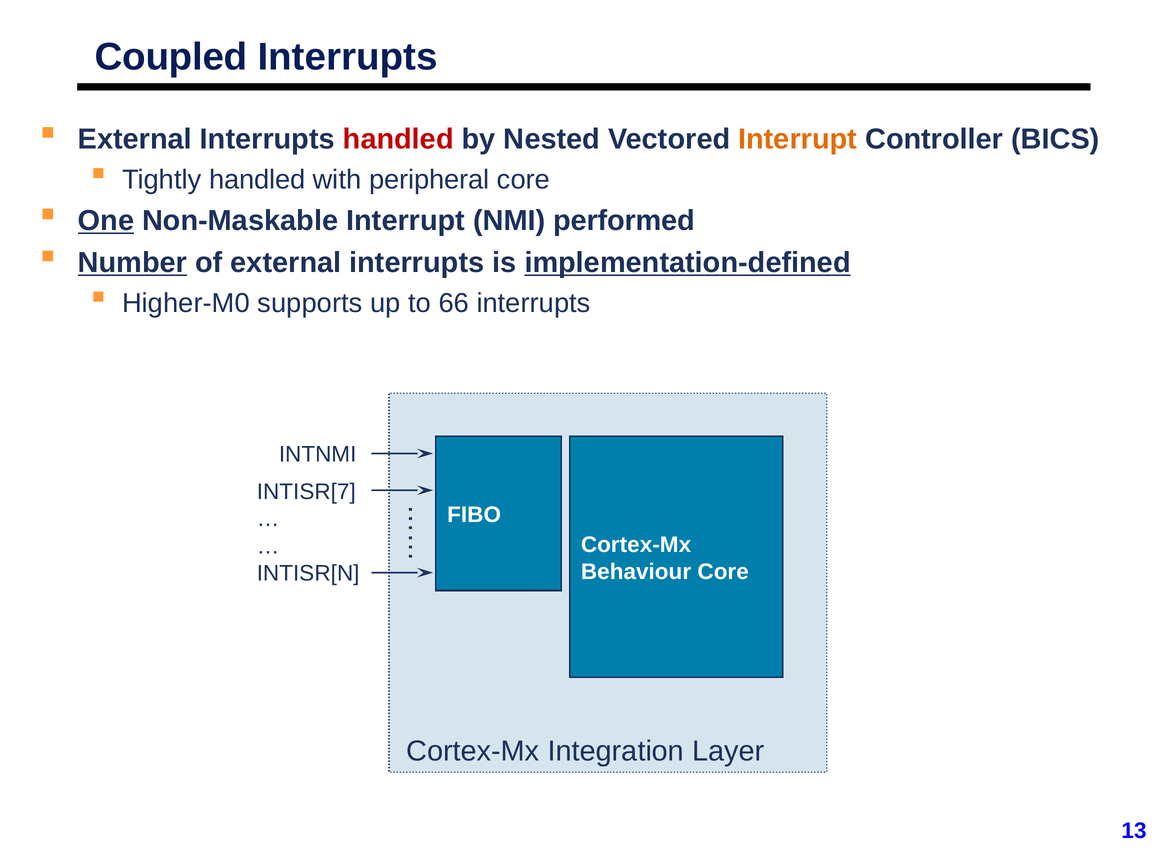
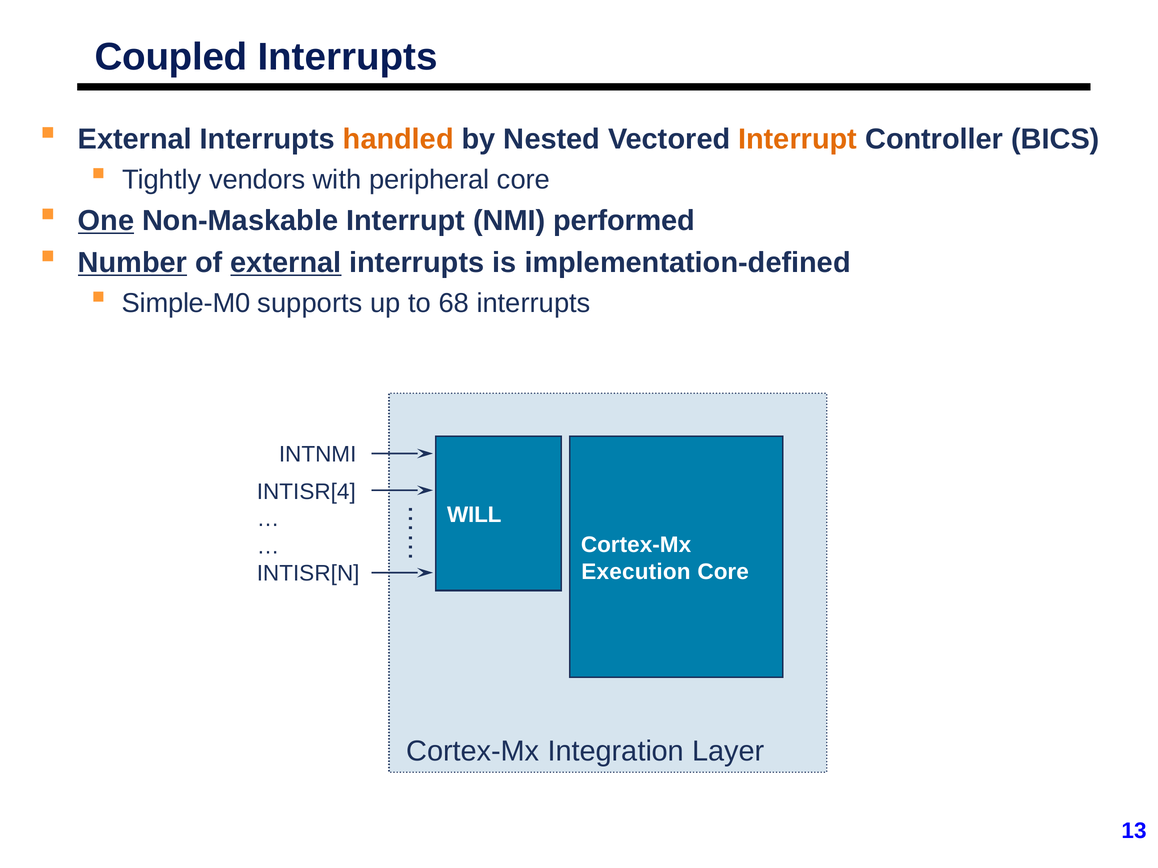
handled colour: red -> orange (398, 139)
Tightly handled: handled -> vendors (257, 180)
external underline: none -> present (286, 263)
implementation-defined underline: present -> none (688, 263)
Higher-M0: Higher-M0 -> Simple-M0 (186, 303)
66: 66 -> 68 (454, 303)
INTISR[7: INTISR[7 -> INTISR[4 (306, 492)
FIBO: FIBO -> WILL (474, 515)
Behaviour: Behaviour -> Execution (636, 572)
